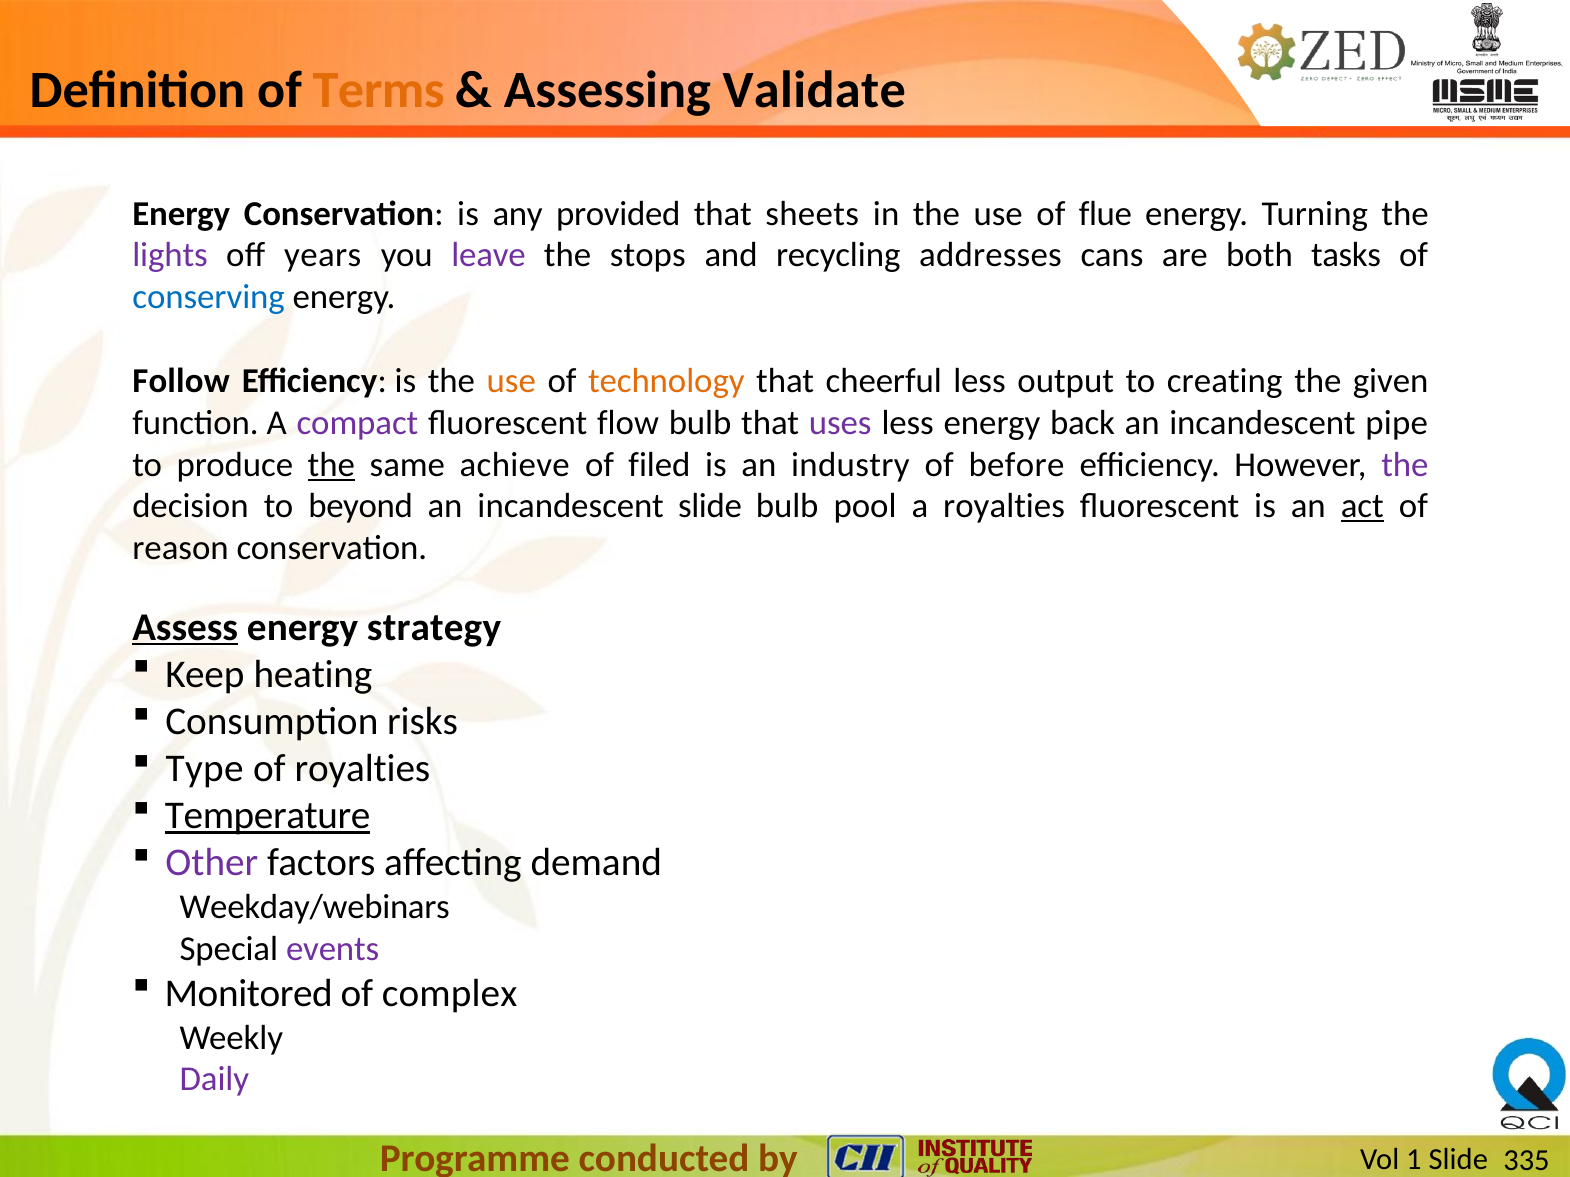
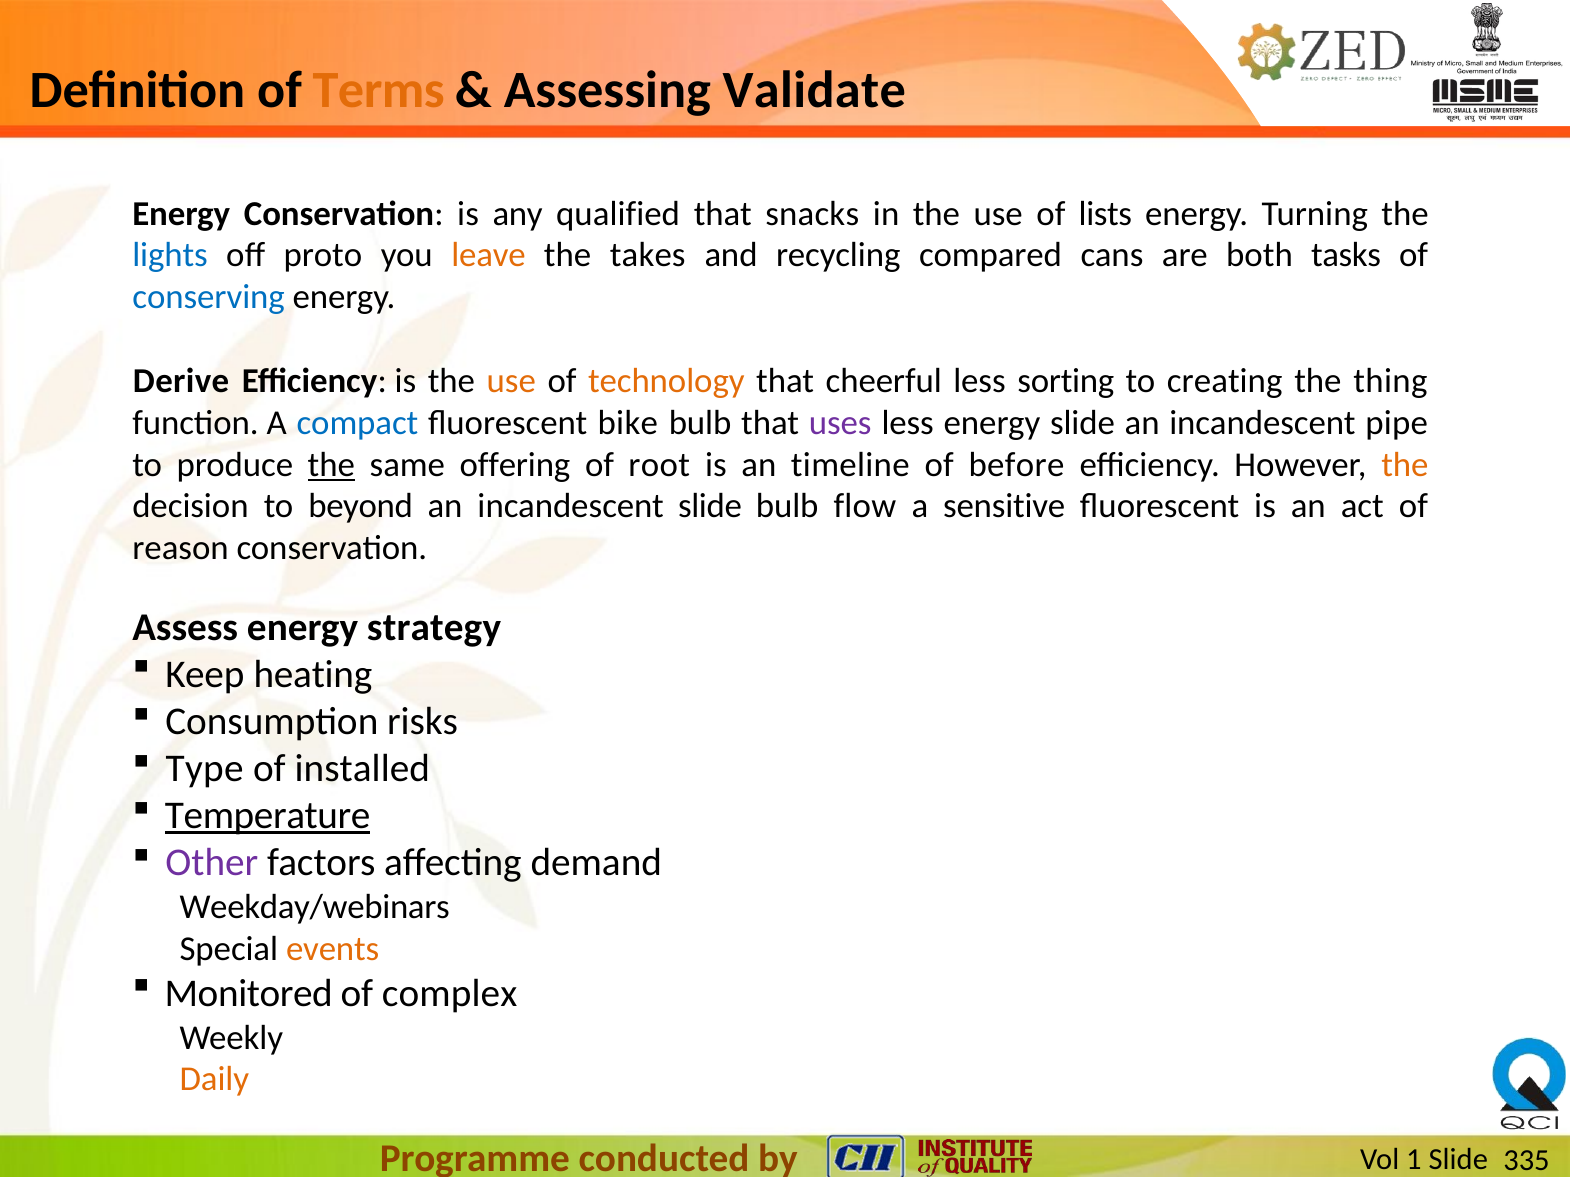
provided: provided -> qualified (618, 214)
sheets: sheets -> snacks (812, 214)
flue: flue -> lists (1105, 214)
lights colour: purple -> blue (170, 256)
years: years -> proto (323, 256)
leave colour: purple -> orange (489, 256)
stops: stops -> takes (648, 256)
addresses: addresses -> compared (991, 256)
Follow: Follow -> Derive (181, 381)
output: output -> sorting (1066, 381)
given: given -> thing (1390, 381)
compact colour: purple -> blue (357, 423)
flow: flow -> bike (628, 423)
energy back: back -> slide (1082, 423)
achieve: achieve -> offering (515, 465)
filed: filed -> root (659, 465)
industry: industry -> timeline (850, 465)
the colour: purple -> orange (1405, 465)
pool: pool -> flow (865, 507)
a royalties: royalties -> sensitive (1004, 507)
act underline: present -> none (1362, 507)
Assess underline: present -> none (185, 628)
of royalties: royalties -> installed (362, 769)
events colour: purple -> orange (333, 949)
Daily colour: purple -> orange (214, 1080)
